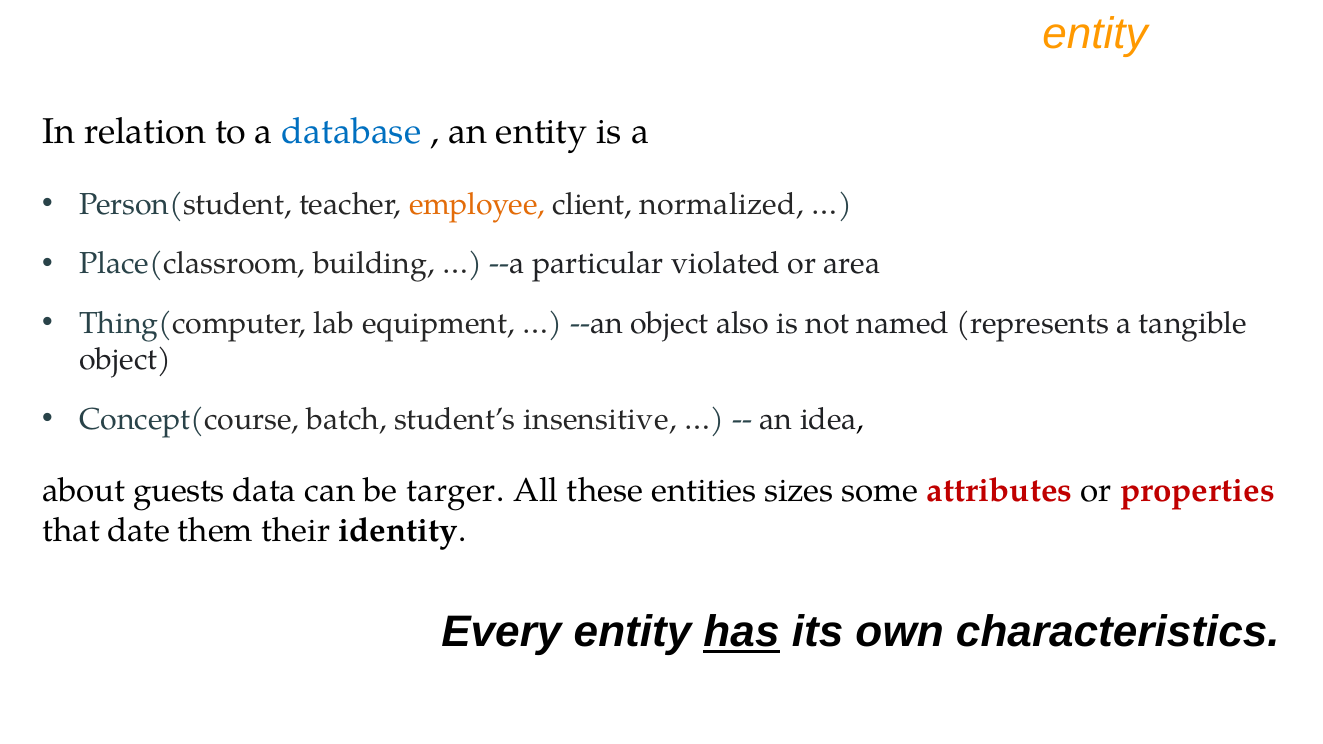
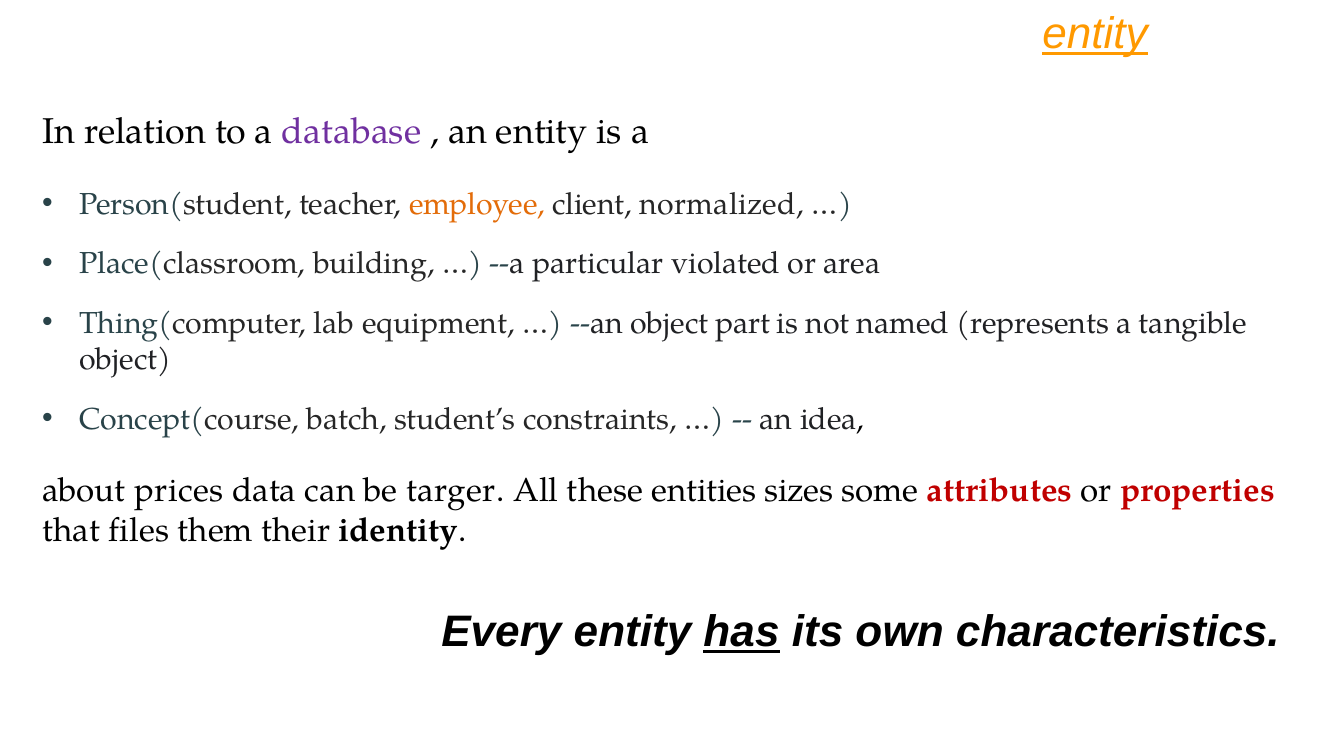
entity underline: none -> present (1095, 34)
database colour: blue -> purple (352, 132)
also: also -> part (743, 323)
insensitive: insensitive -> constraints (600, 419)
guests: guests -> prices (179, 491)
date: date -> files (139, 530)
